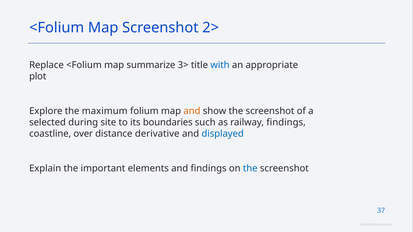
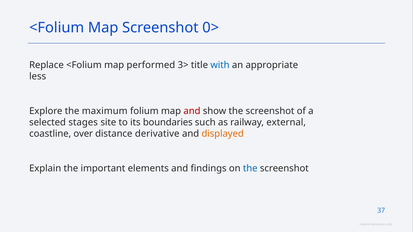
2>: 2> -> 0> (211, 28)
summarize: summarize -> performed (151, 65)
plot: plot -> less (38, 76)
and colour: orange -> red (192, 111)
during: during -> stages (83, 123)
railway findings: findings -> external (286, 123)
displayed colour: blue -> orange (223, 134)
